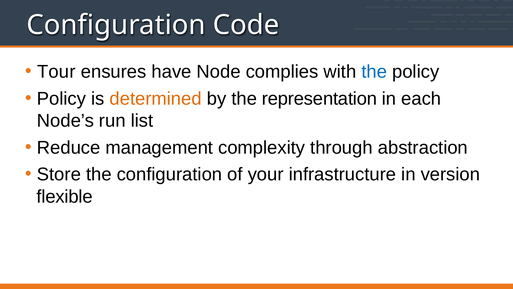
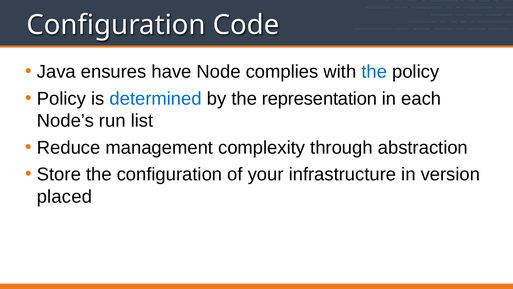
Tour: Tour -> Java (56, 72)
determined colour: orange -> blue (156, 98)
flexible: flexible -> placed (64, 196)
